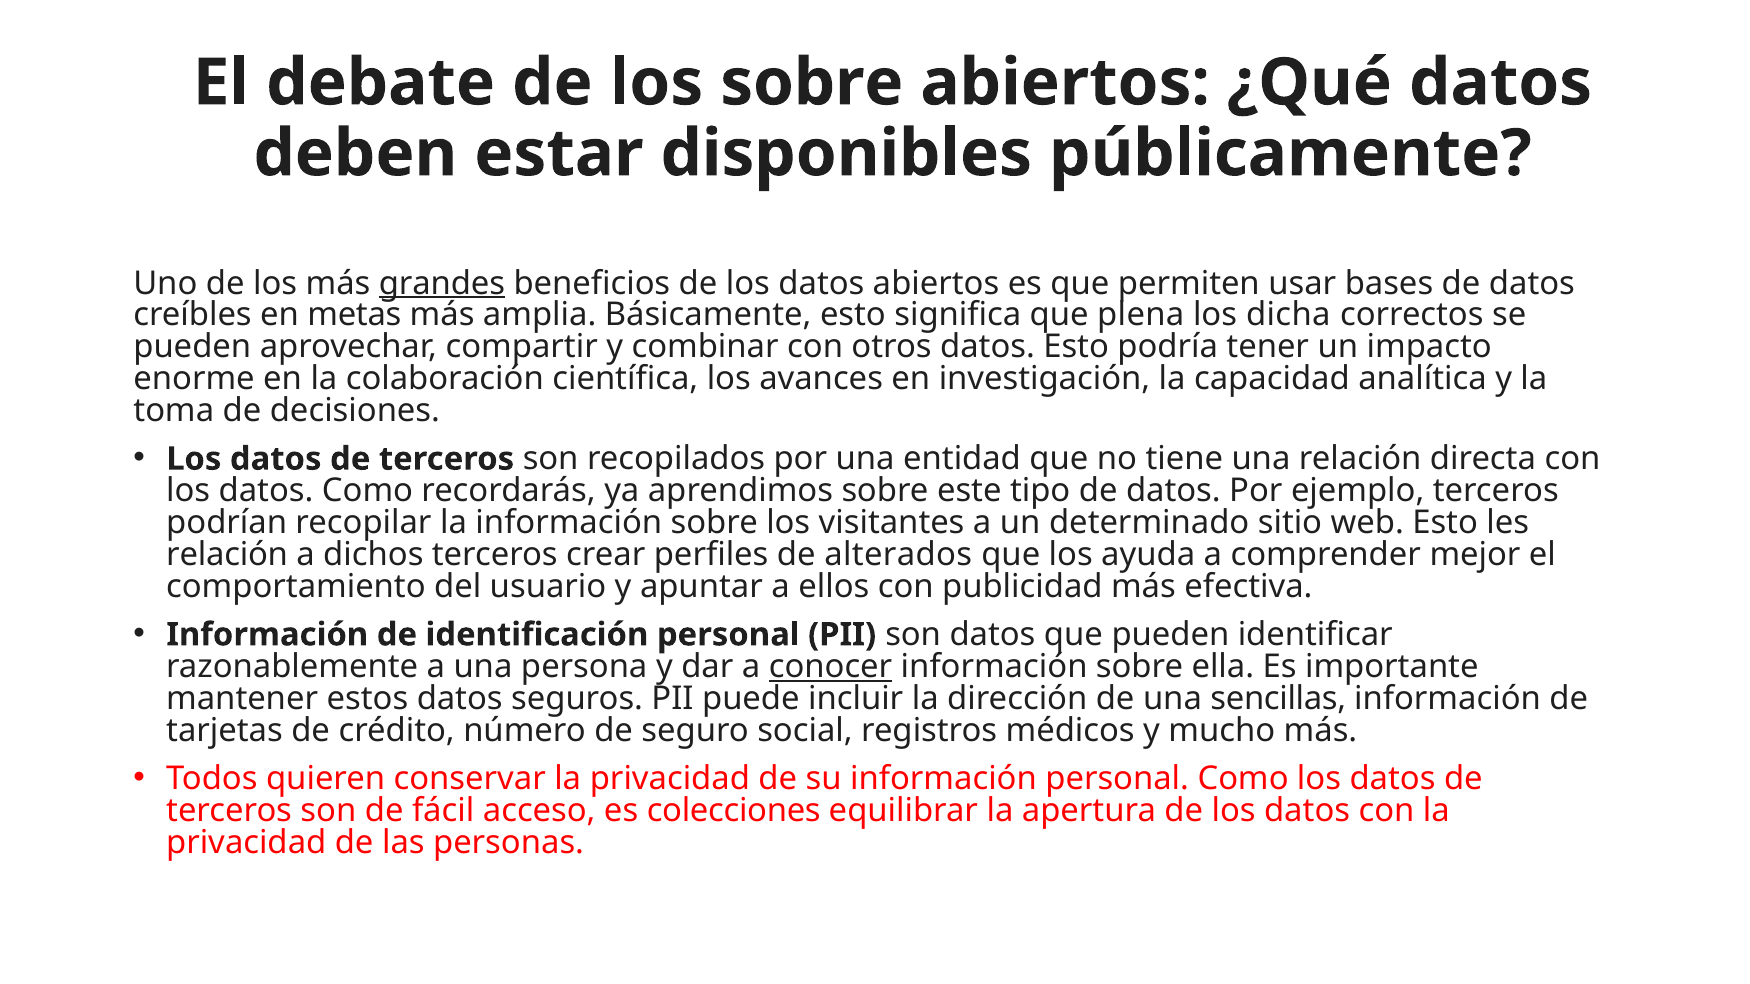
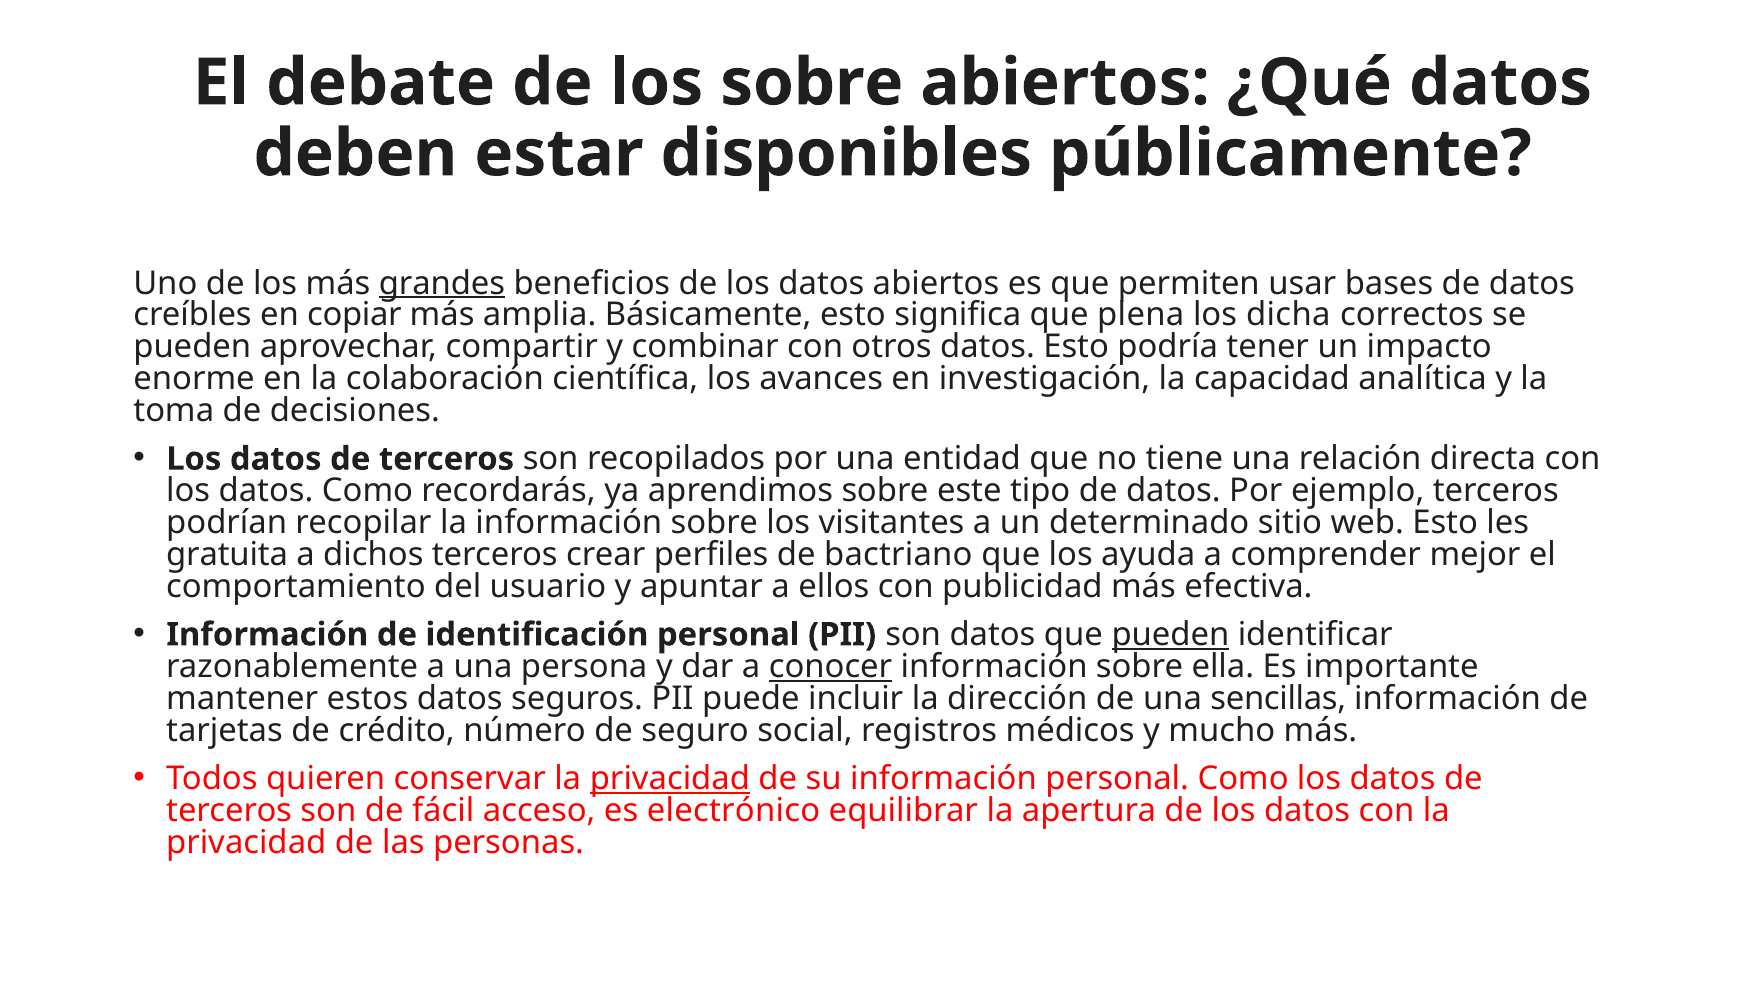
metas: metas -> copiar (354, 315)
relación: relación -> gratuita (227, 555)
alterados: alterados -> bactriano (898, 555)
pueden underline: none -> present (1170, 635)
privacidad underline: none -> present (670, 779)
colecciones: colecciones -> electrónico (733, 811)
